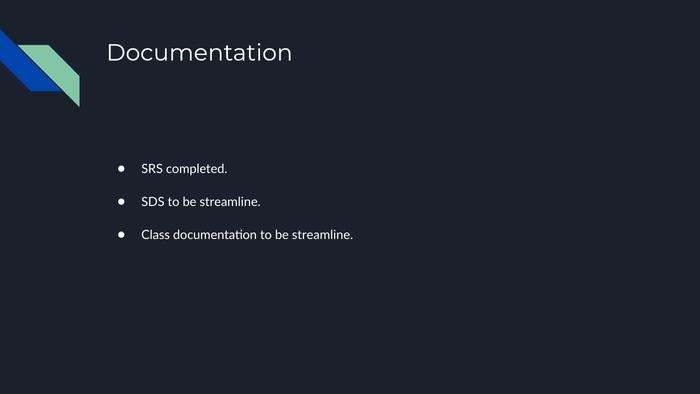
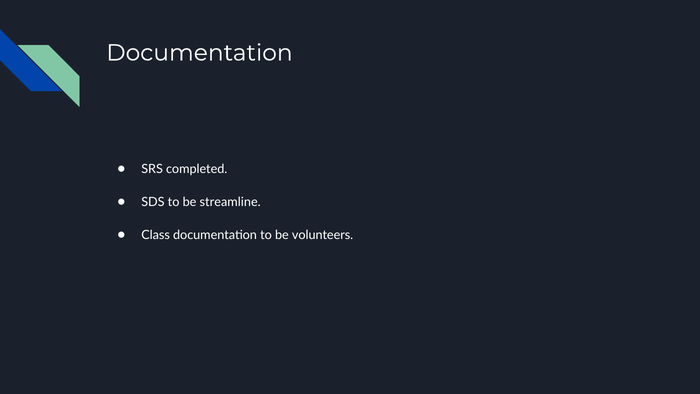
documentation to be streamline: streamline -> volunteers (323, 235)
